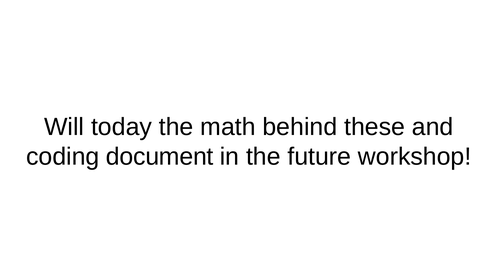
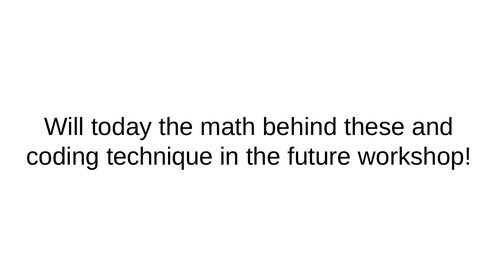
document: document -> technique (160, 157)
